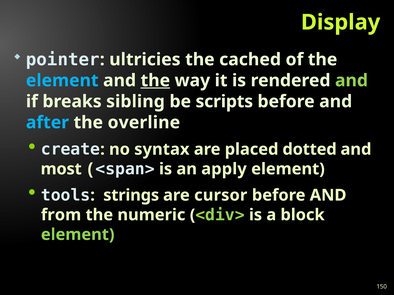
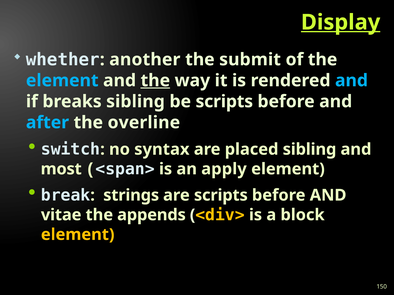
Display underline: none -> present (341, 22)
pointer: pointer -> whether (63, 60)
ultricies: ultricies -> another (145, 60)
cached: cached -> submit (250, 60)
and colour: light green -> light blue (352, 81)
create: create -> switch (71, 150)
placed dotted: dotted -> sibling (310, 150)
tools: tools -> break (66, 196)
are cursor: cursor -> scripts (221, 196)
from: from -> vitae (61, 215)
numeric: numeric -> appends (151, 215)
<div> colour: light green -> yellow (220, 215)
element colour: light green -> yellow (78, 235)
